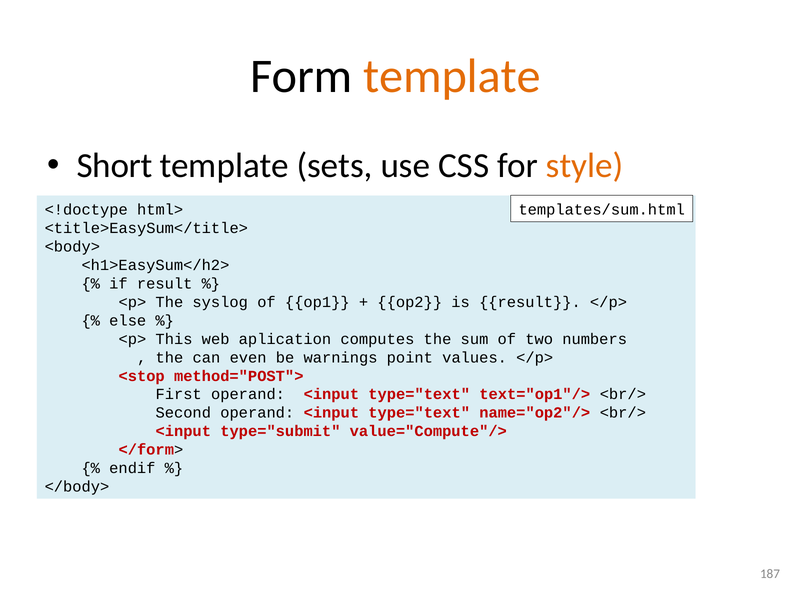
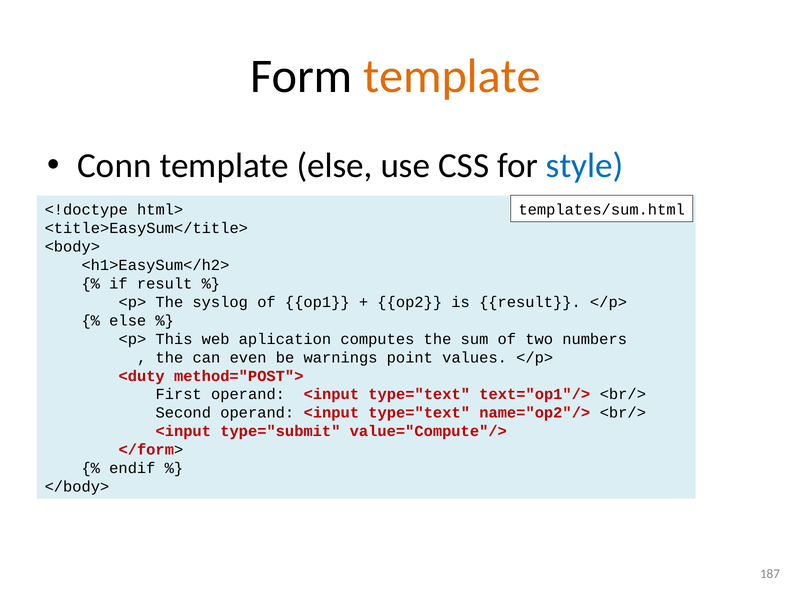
Short: Short -> Conn (114, 166)
template sets: sets -> else (335, 166)
style colour: orange -> blue (585, 166)
<stop: <stop -> <duty (142, 376)
